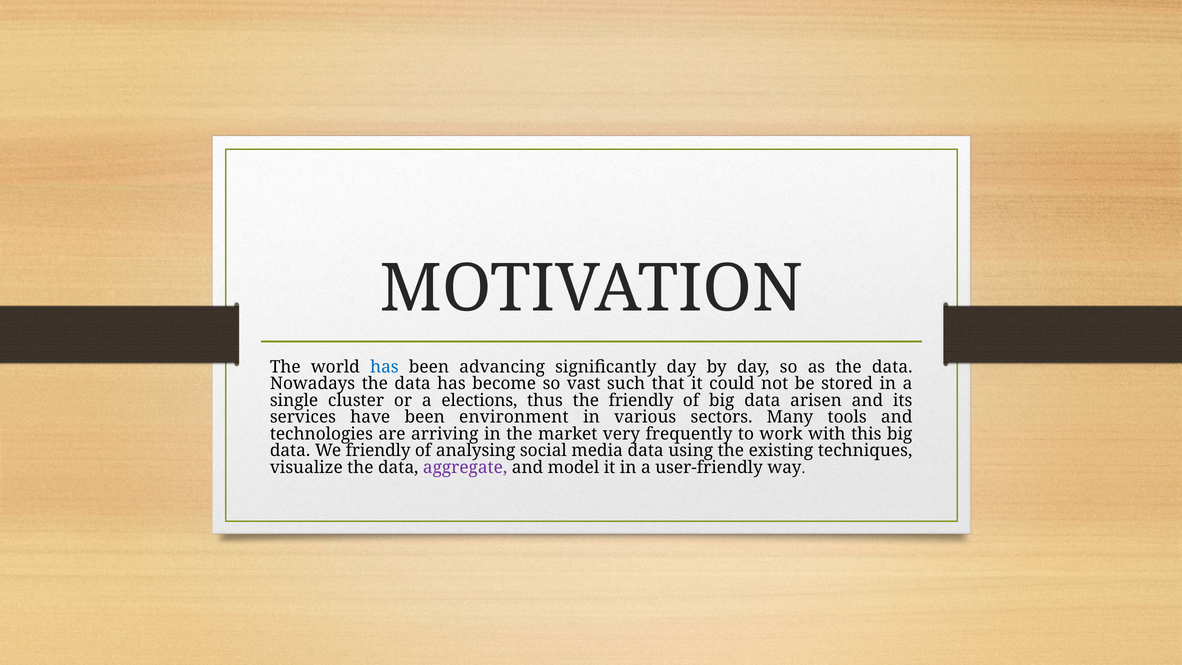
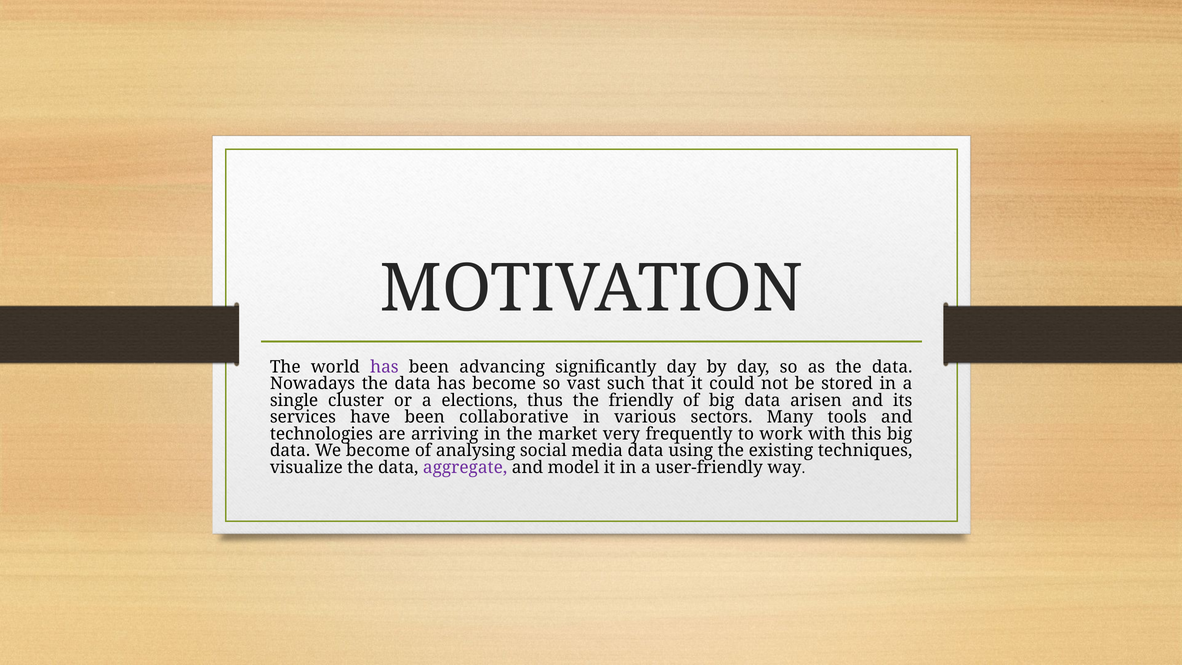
has colour: blue -> purple (384, 367)
environment: environment -> collaborative (514, 417)
We friendly: friendly -> become (378, 451)
